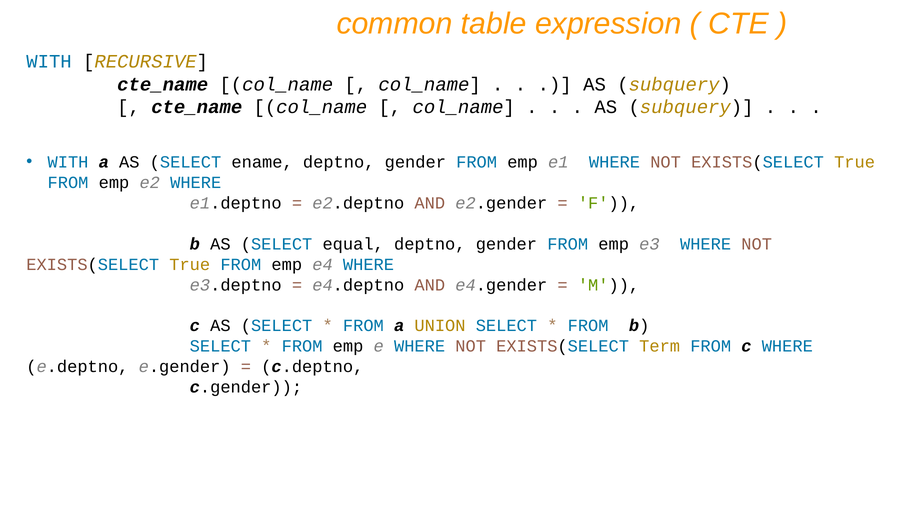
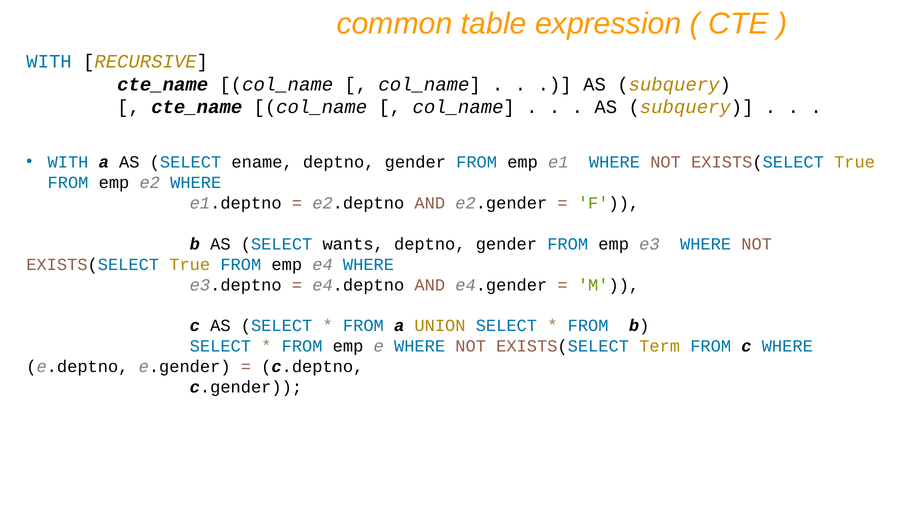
equal: equal -> wants (353, 244)
